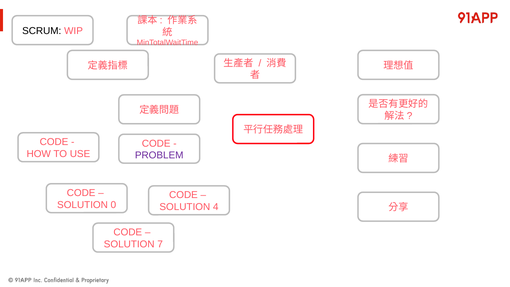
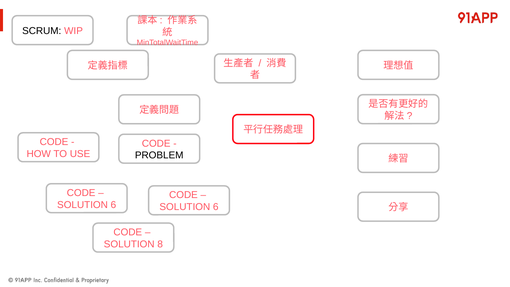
PROBLEM colour: purple -> black (159, 155)
0: 0 -> 6 (113, 205)
4: 4 -> 6 (216, 207)
7: 7 -> 8 (160, 244)
